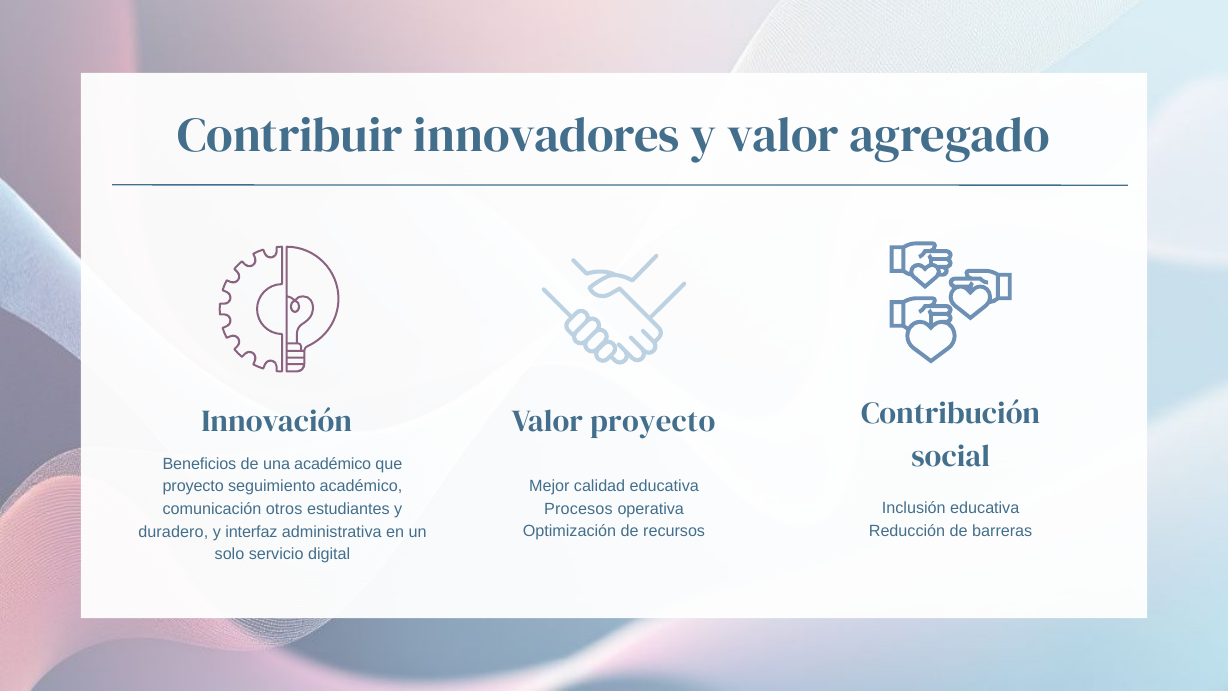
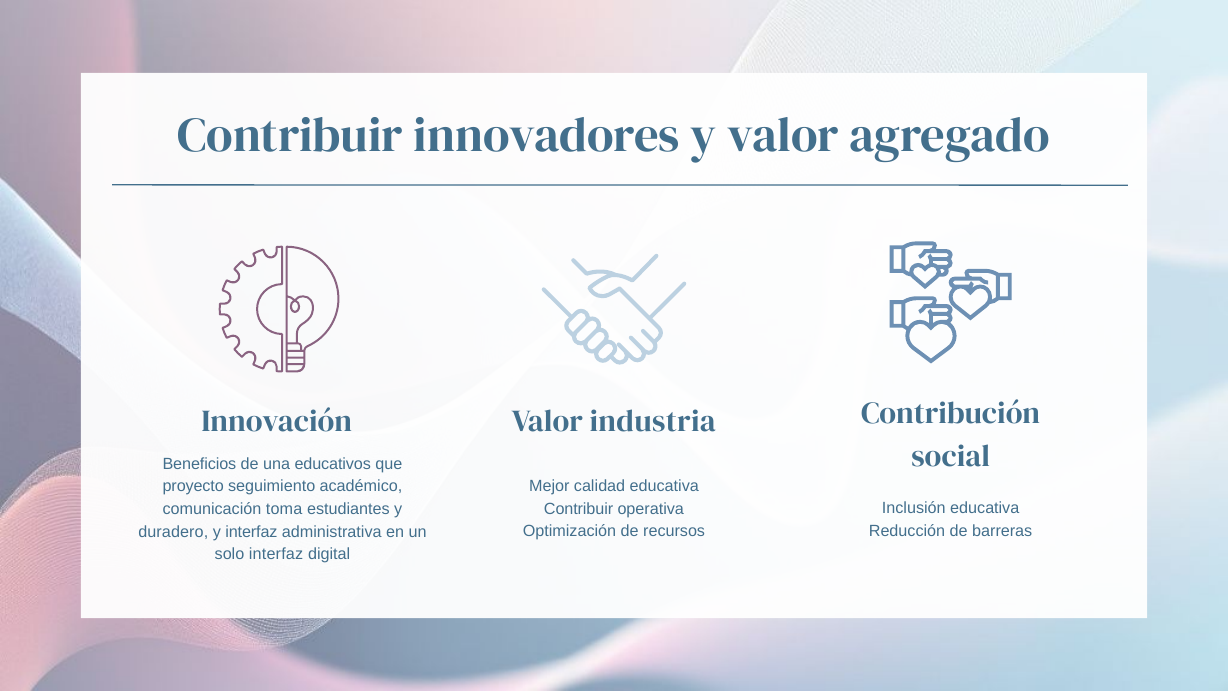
Valor proyecto: proyecto -> industria (653, 421)
una académico: académico -> educativos (333, 464)
Procesos: Procesos -> Contribuir (579, 509)
otros: otros -> toma (284, 509)
solo servicio: servicio -> interfaz (276, 554)
